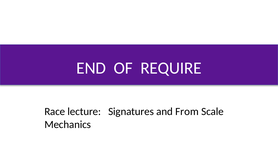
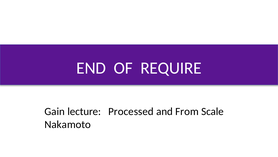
Race: Race -> Gain (55, 111)
Signatures: Signatures -> Processed (131, 111)
Mechanics: Mechanics -> Nakamoto (68, 124)
